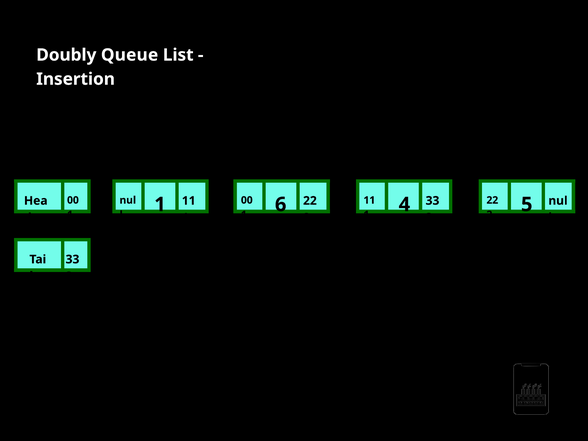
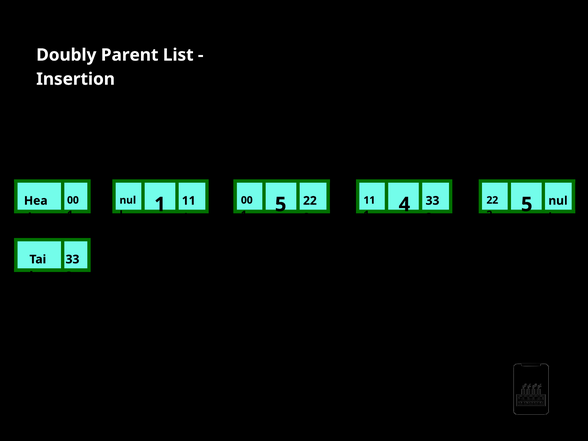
Queue: Queue -> Parent (130, 55)
1 6: 6 -> 5 (281, 205)
